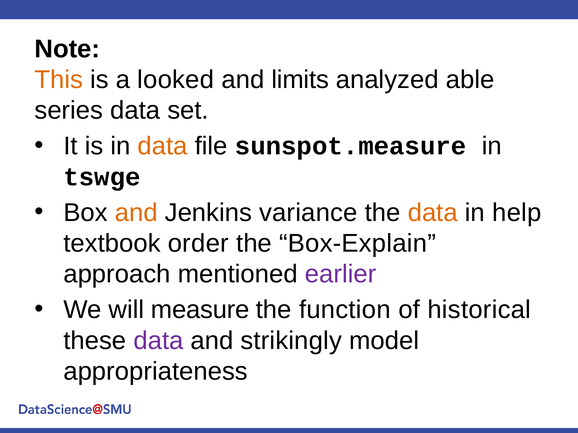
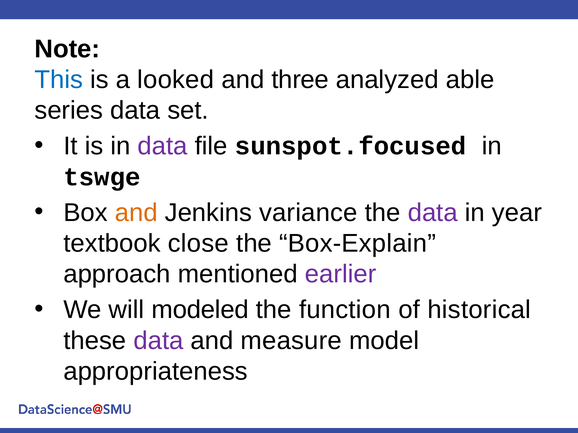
This colour: orange -> blue (59, 80)
limits: limits -> three (300, 80)
data colour: orange -> purple (163, 146)
sunspot.measure: sunspot.measure -> sunspot.focused (351, 146)
data colour: orange -> purple (433, 213)
help: help -> year (517, 213)
order: order -> close (198, 244)
measure: measure -> modeled (200, 310)
strikingly: strikingly -> measure (291, 341)
